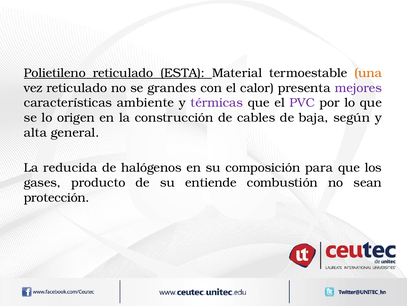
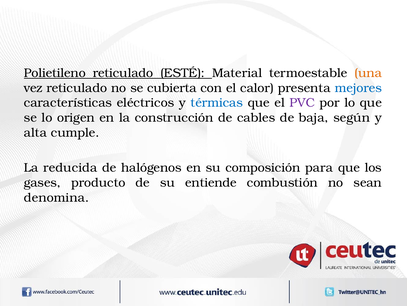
ESTA: ESTA -> ESTÉ (183, 73)
grandes: grandes -> cubierta (172, 88)
mejores colour: purple -> blue (358, 88)
ambiente: ambiente -> eléctricos (145, 103)
térmicas colour: purple -> blue (217, 103)
general: general -> cumple (75, 132)
protección: protección -> denomina (57, 197)
